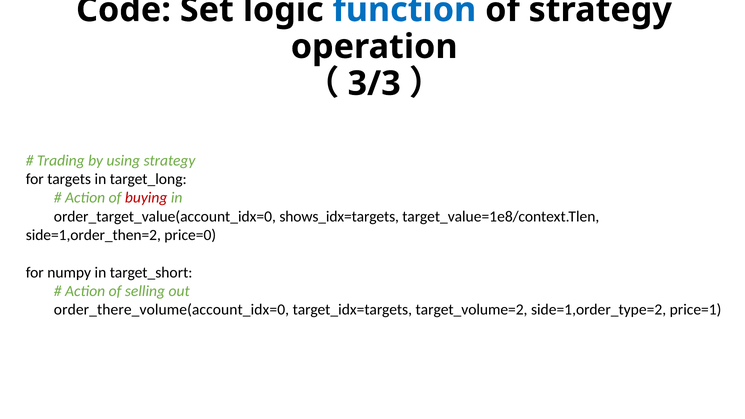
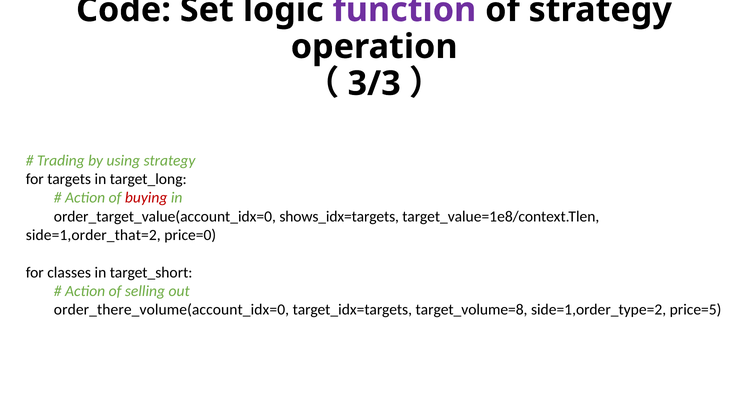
function colour: blue -> purple (404, 10)
side=1,order_then=2: side=1,order_then=2 -> side=1,order_that=2 (93, 235)
numpy: numpy -> classes (69, 272)
target_volume=2: target_volume=2 -> target_volume=8 (472, 310)
price=1: price=1 -> price=5 (696, 310)
